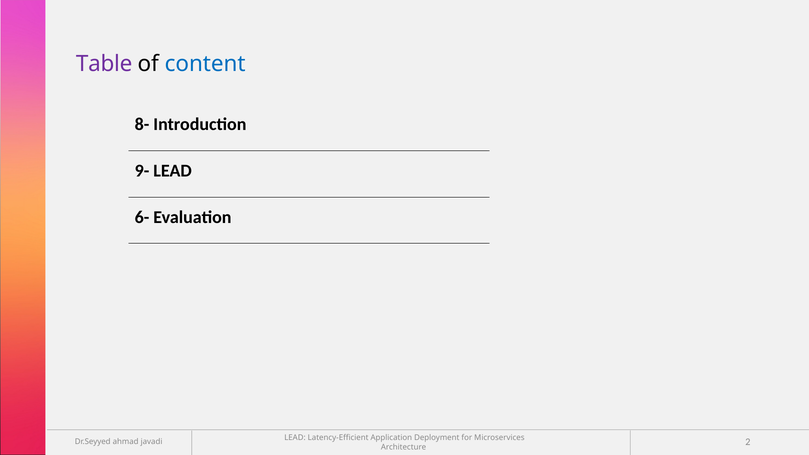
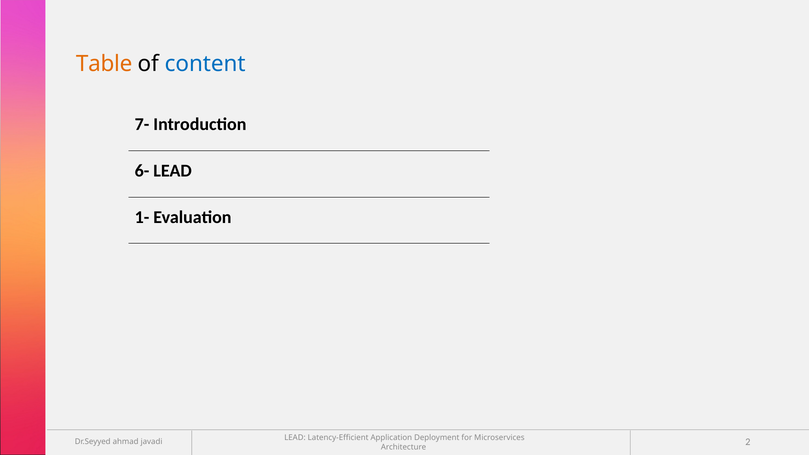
Table colour: purple -> orange (104, 64)
8-: 8- -> 7- (142, 125)
9-: 9- -> 6- (142, 171)
6-: 6- -> 1- (142, 217)
